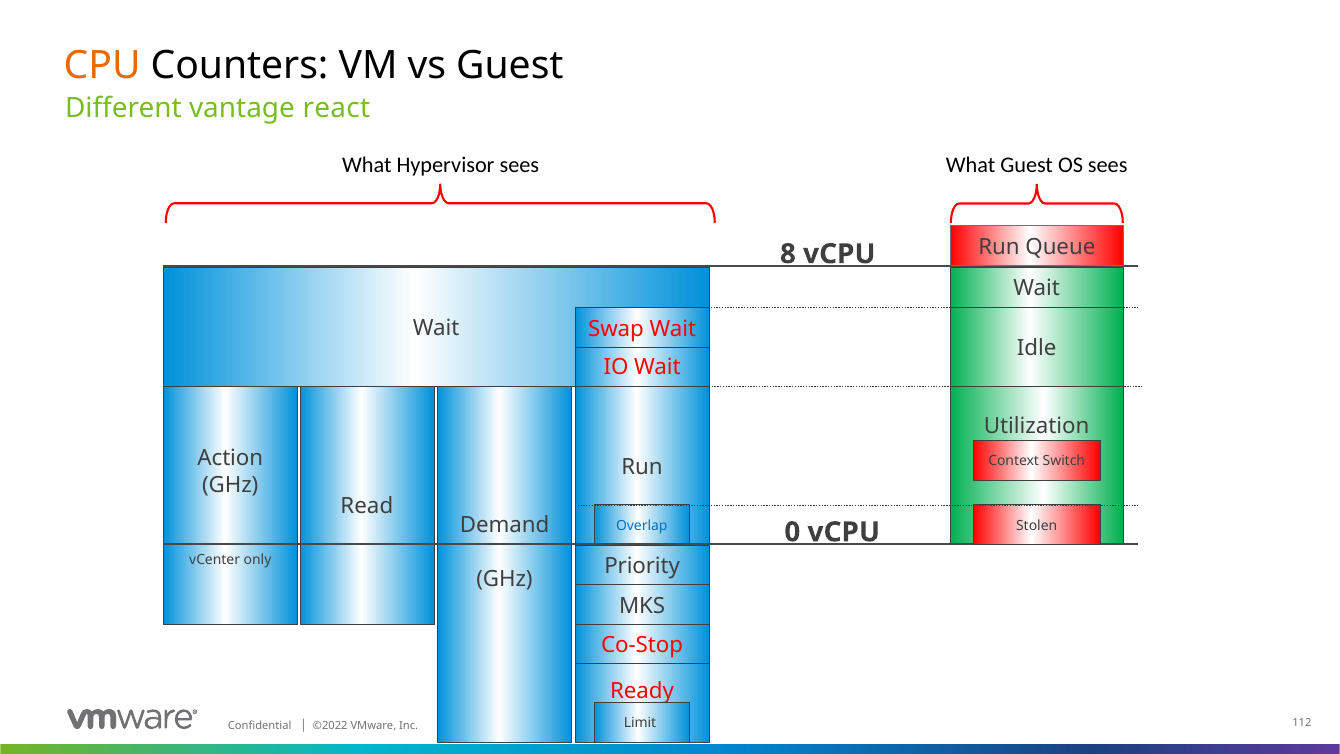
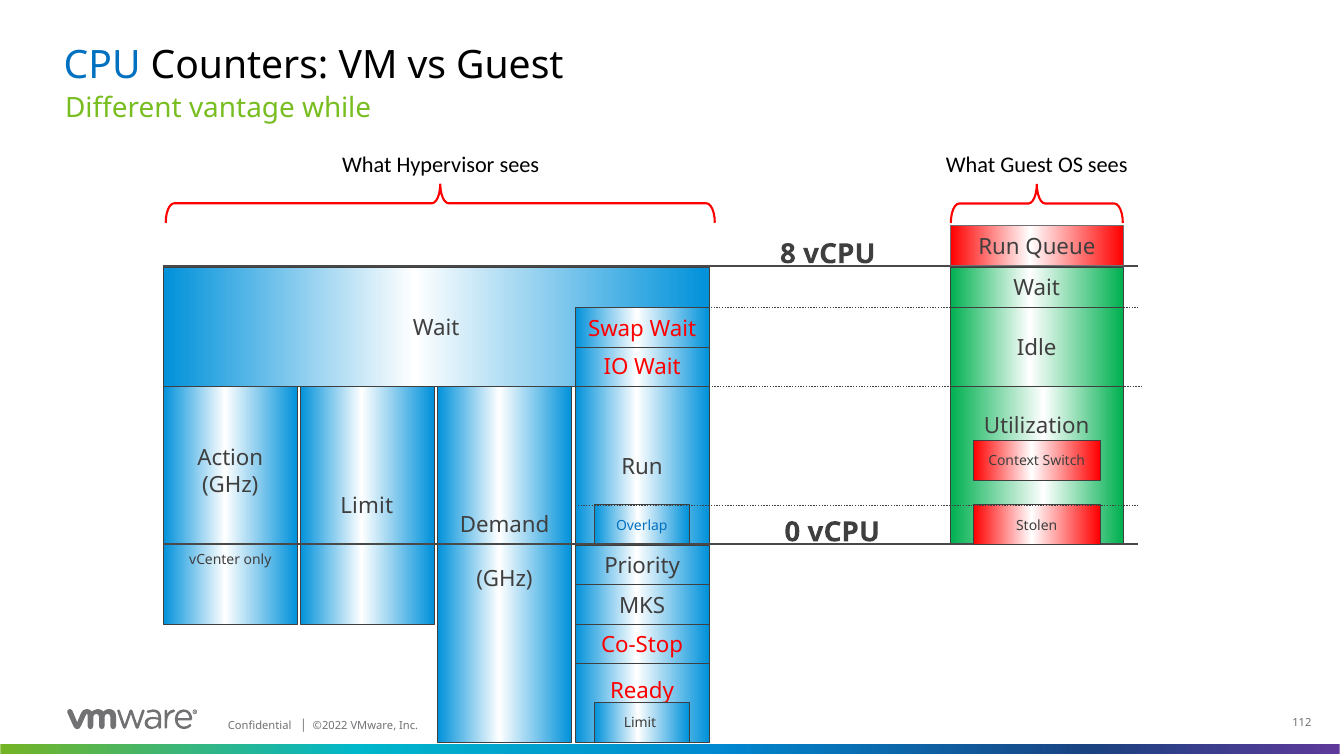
CPU colour: orange -> blue (102, 66)
react: react -> while (337, 108)
Read: Read -> Limit (367, 506)
